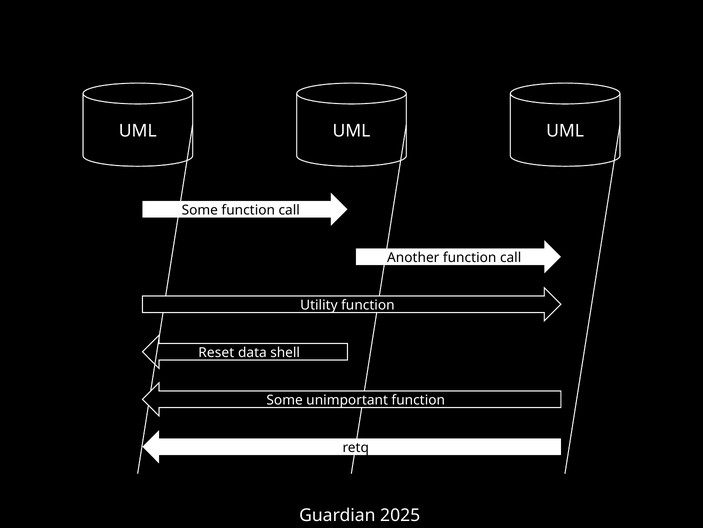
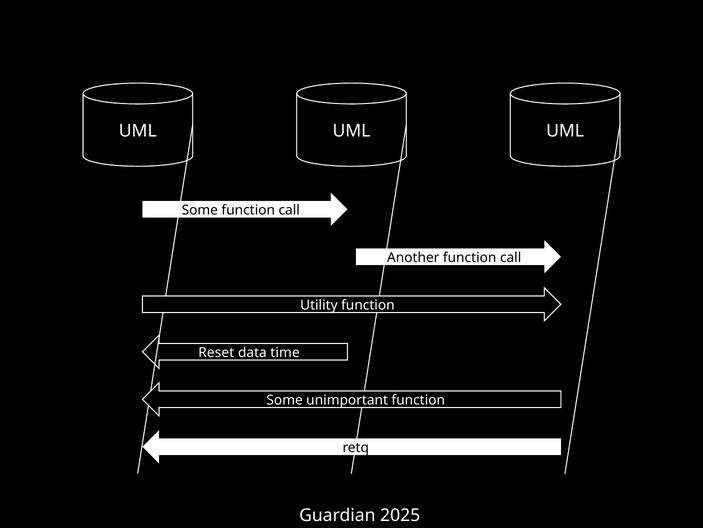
shell: shell -> time (285, 352)
